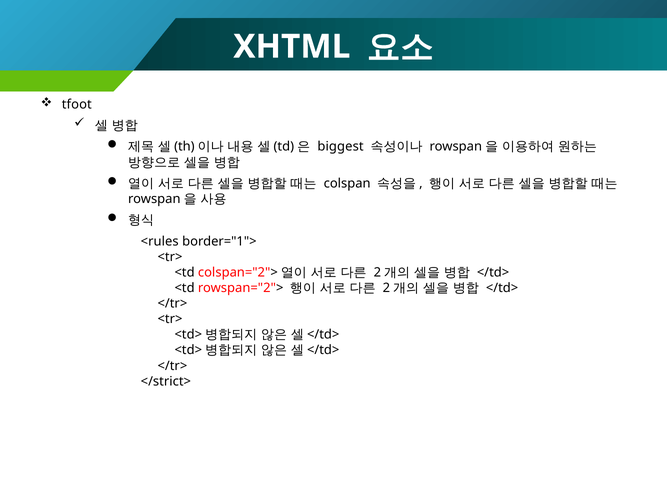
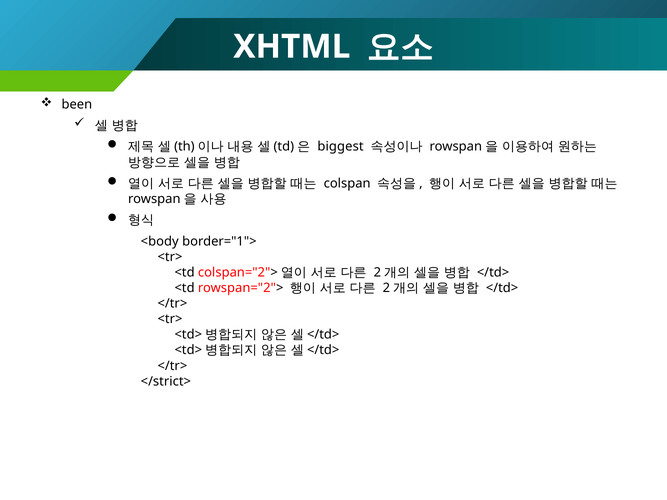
tfoot: tfoot -> been (77, 105)
<rules: <rules -> <body (160, 241)
